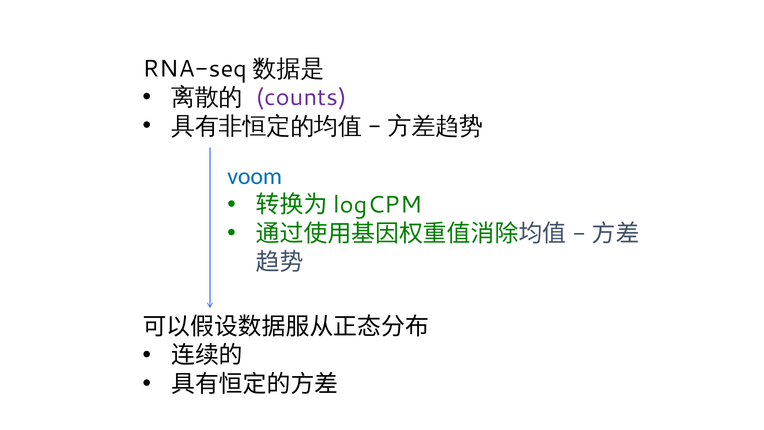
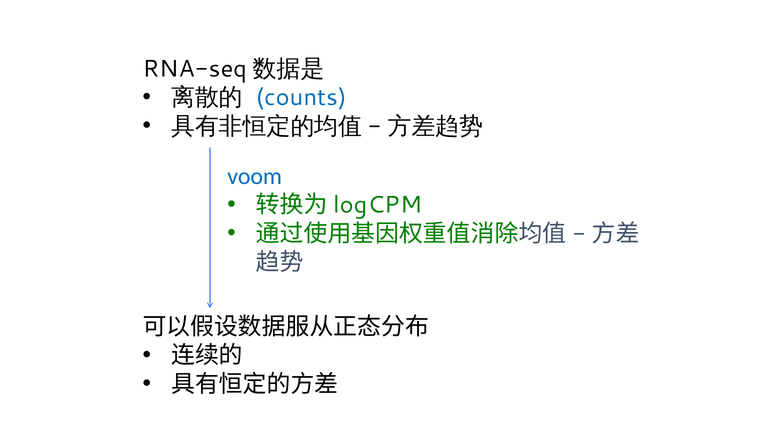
counts colour: purple -> blue (301, 97)
